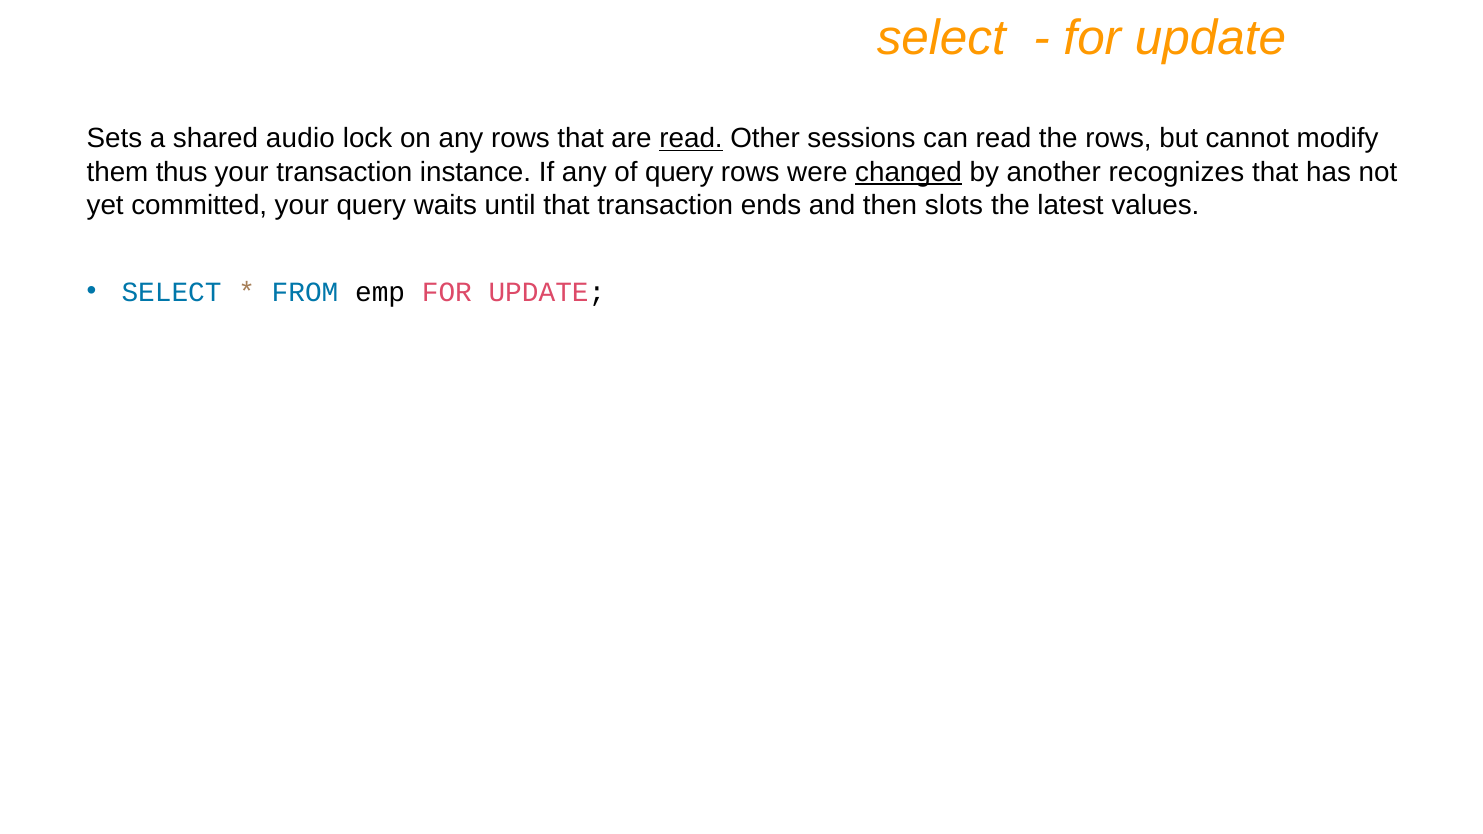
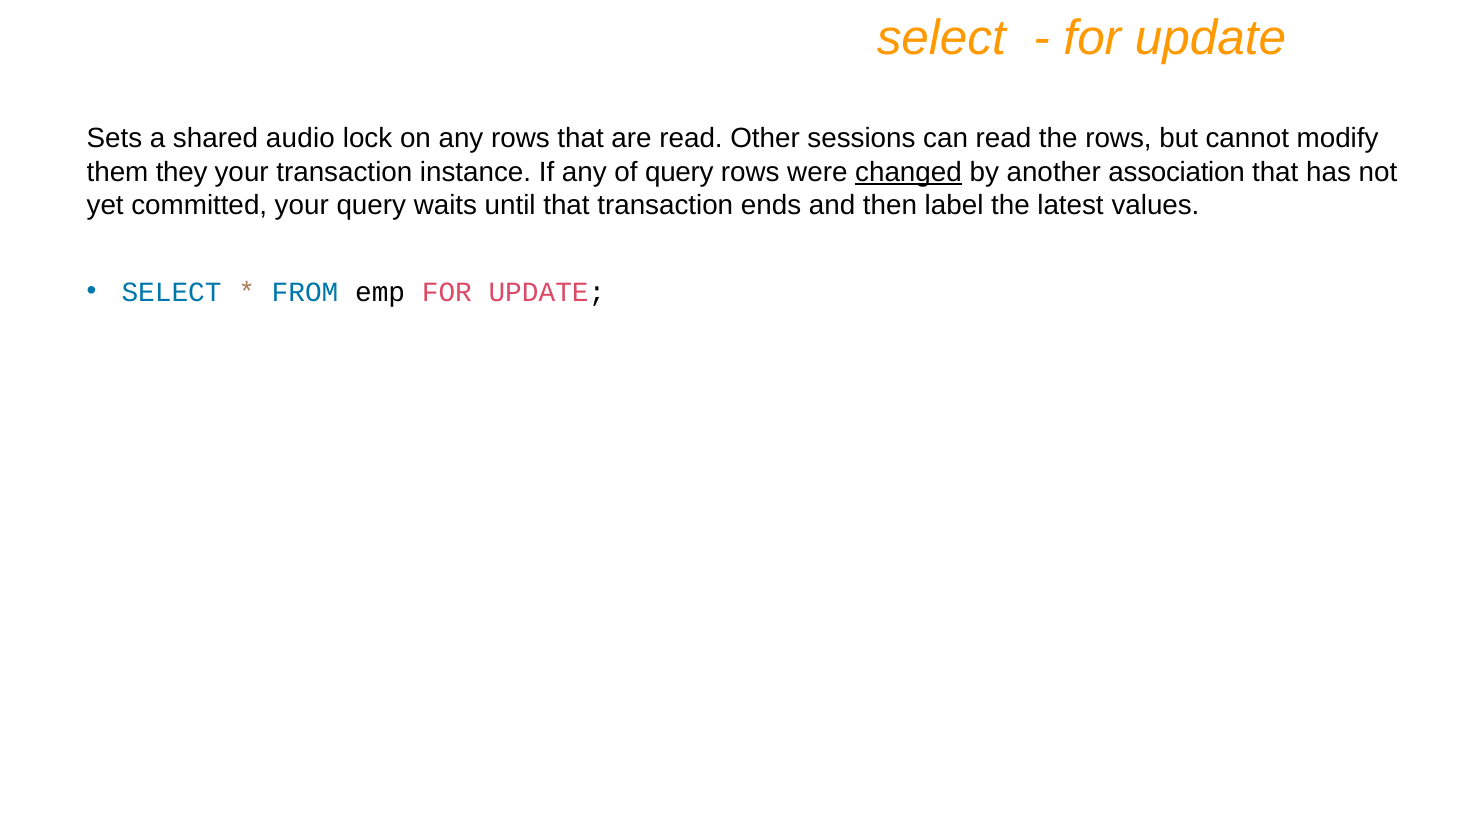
read underline: present -> none (691, 139)
thus: thus -> they (182, 172)
recognizes: recognizes -> association (1177, 172)
slots: slots -> label (954, 205)
